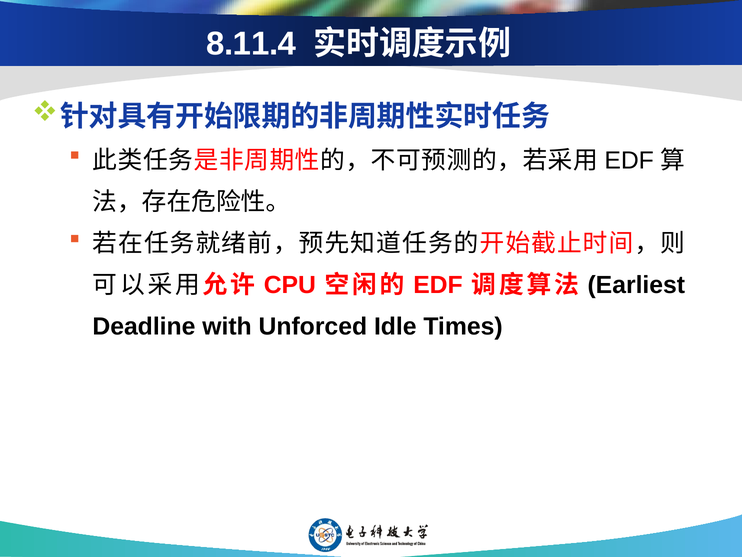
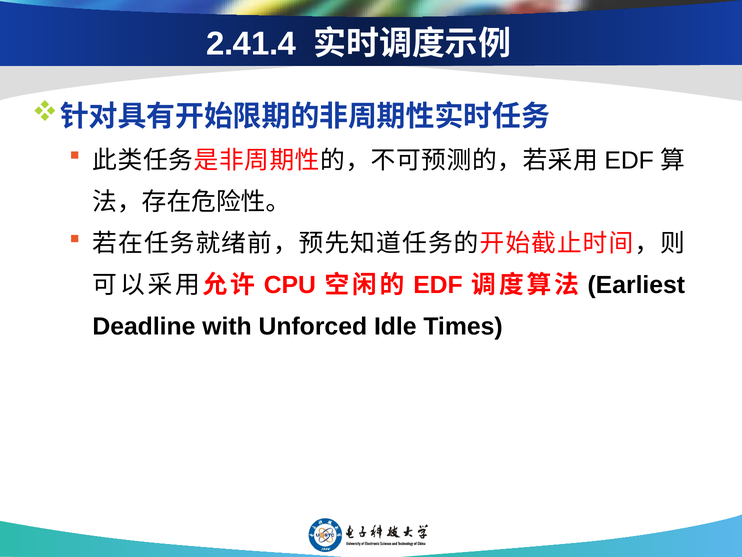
8.11.4: 8.11.4 -> 2.41.4 (251, 44)
